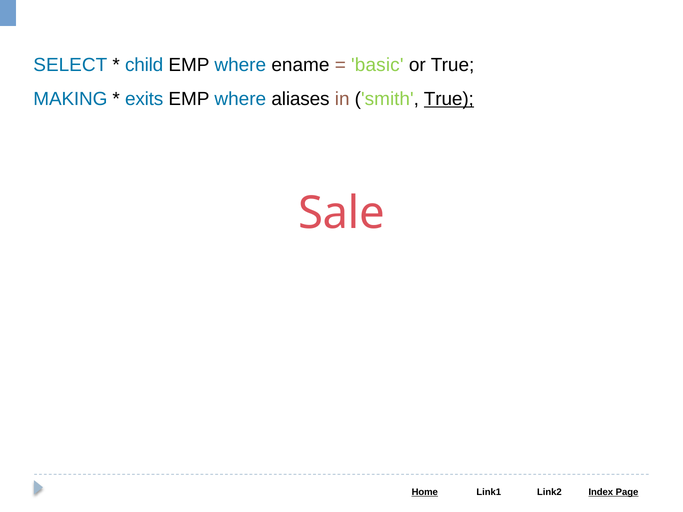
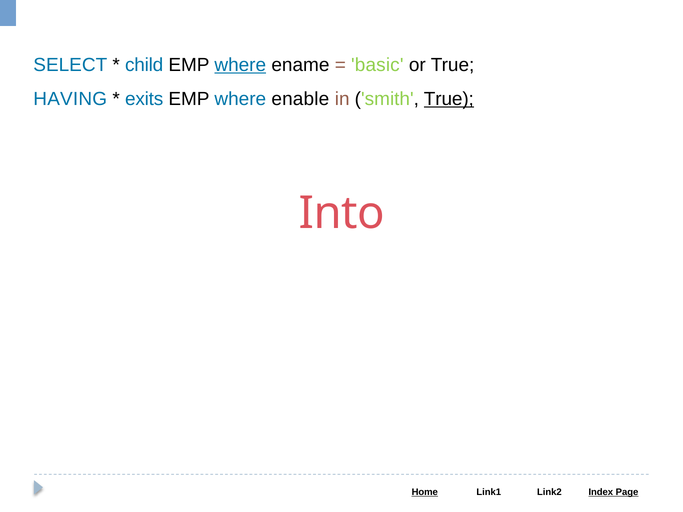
where underline: none -> present (240, 65)
MAKING: MAKING -> HAVING (70, 99)
aliases: aliases -> enable (300, 99)
Sale: Sale -> Into (342, 213)
